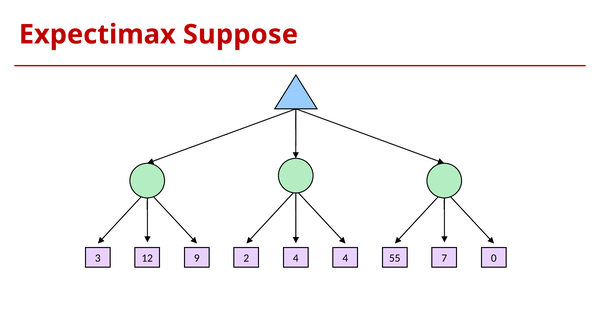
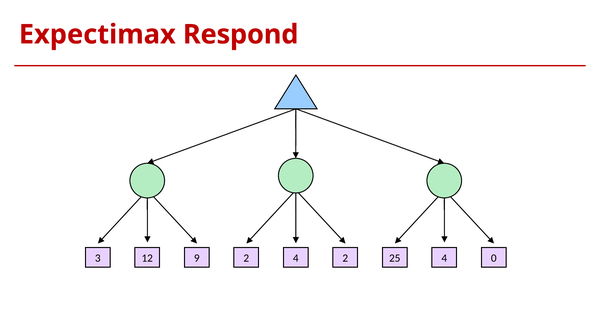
Suppose: Suppose -> Respond (241, 35)
4 4: 4 -> 2 (345, 258)
55: 55 -> 25 (395, 258)
9 7: 7 -> 4 (444, 258)
